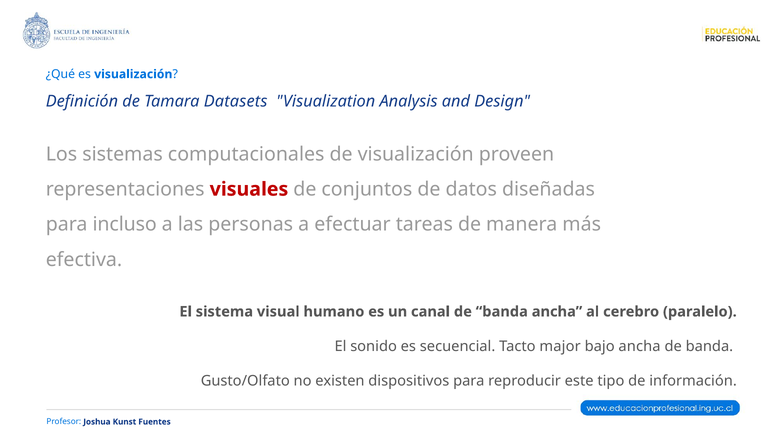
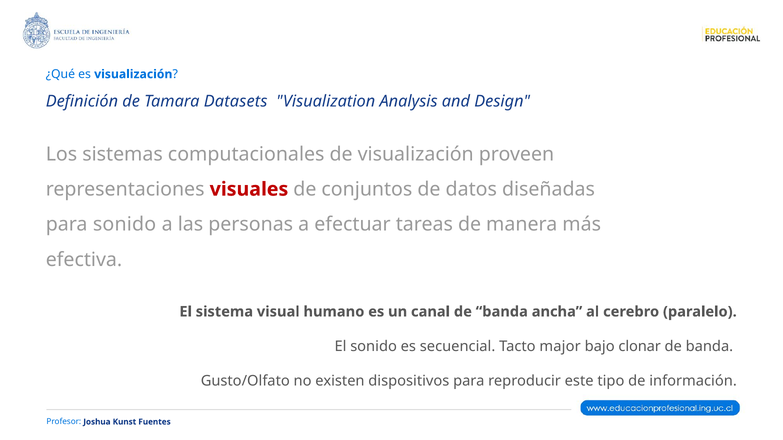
para incluso: incluso -> sonido (125, 225)
bajo ancha: ancha -> clonar (640, 347)
